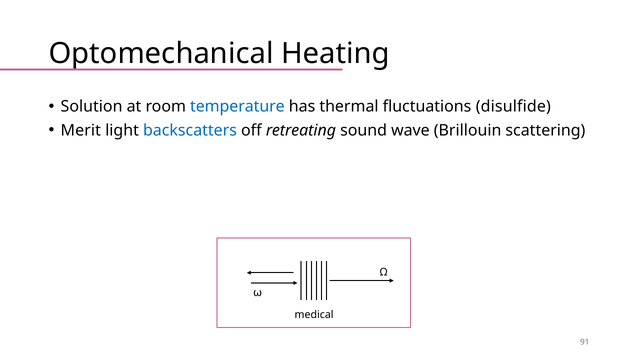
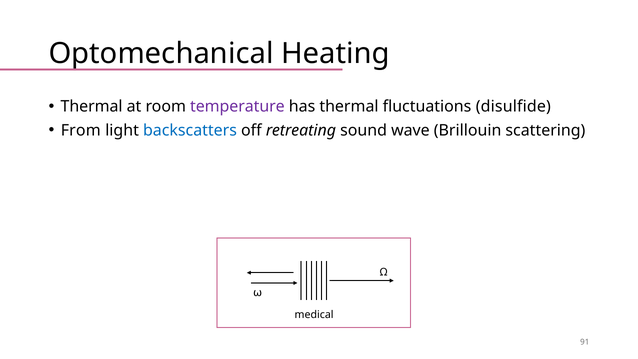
Solution: Solution -> Thermal (92, 106)
temperature colour: blue -> purple (237, 106)
Merit: Merit -> From (81, 130)
